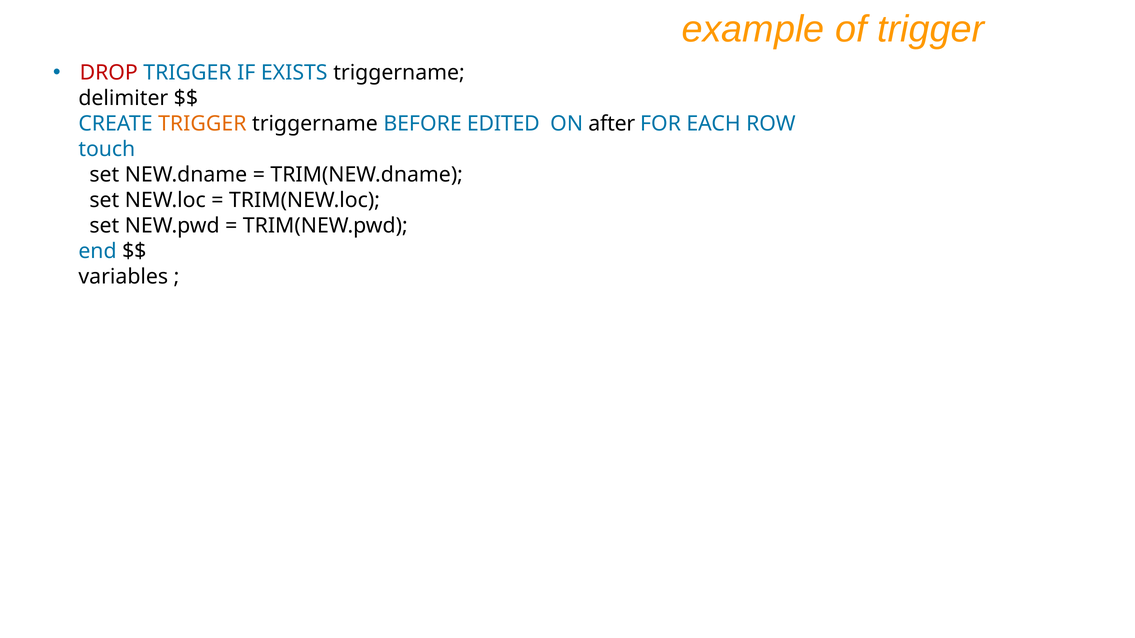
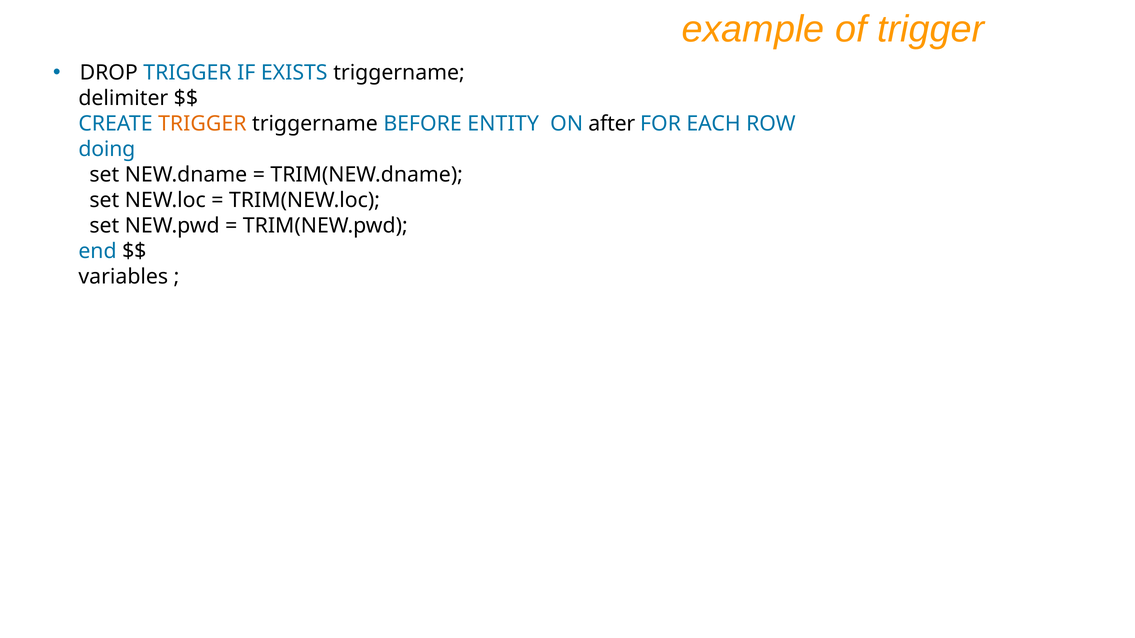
DROP colour: red -> black (109, 73)
EDITED: EDITED -> ENTITY (503, 124)
touch: touch -> doing (107, 149)
